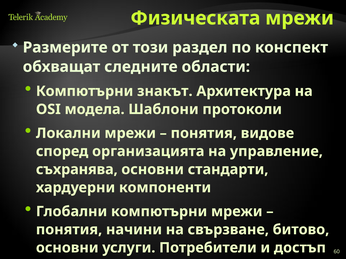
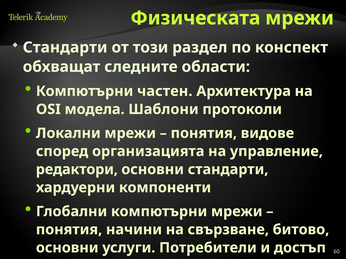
Размерите: Размерите -> Стандарти (65, 48)
знакът: знакът -> частен (165, 91)
съхранява: съхранява -> редактори (77, 170)
